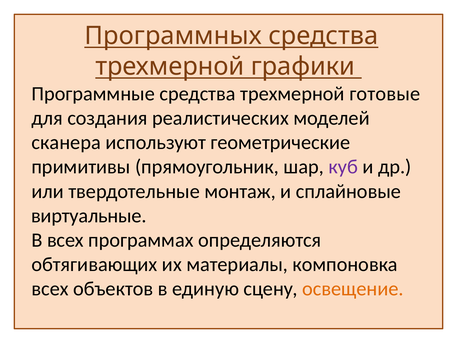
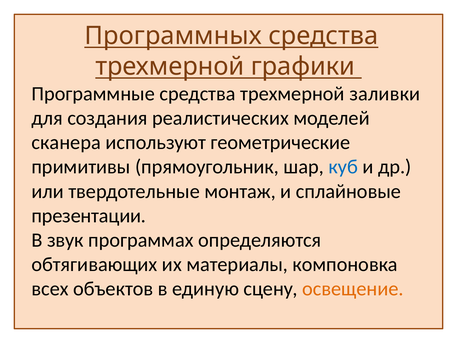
готовые: готовые -> заливки (385, 94)
куб colour: purple -> blue (343, 167)
виртуальные: виртуальные -> презентации (89, 216)
В всех: всех -> звук (65, 240)
